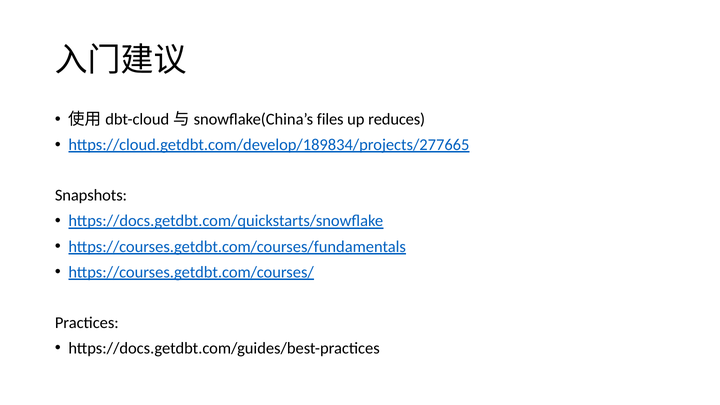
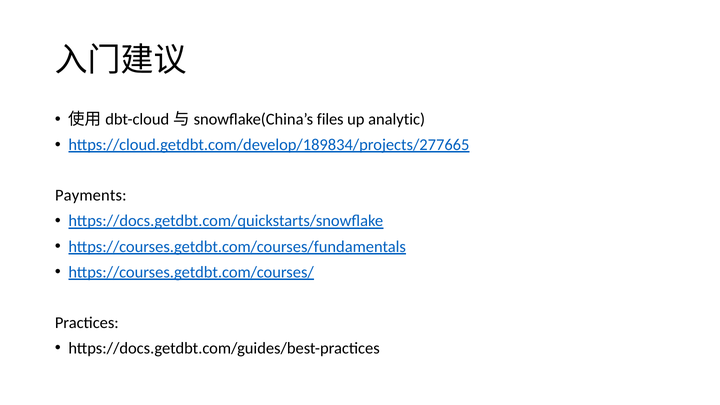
reduces: reduces -> analytic (397, 119)
Snapshots: Snapshots -> Payments (91, 196)
